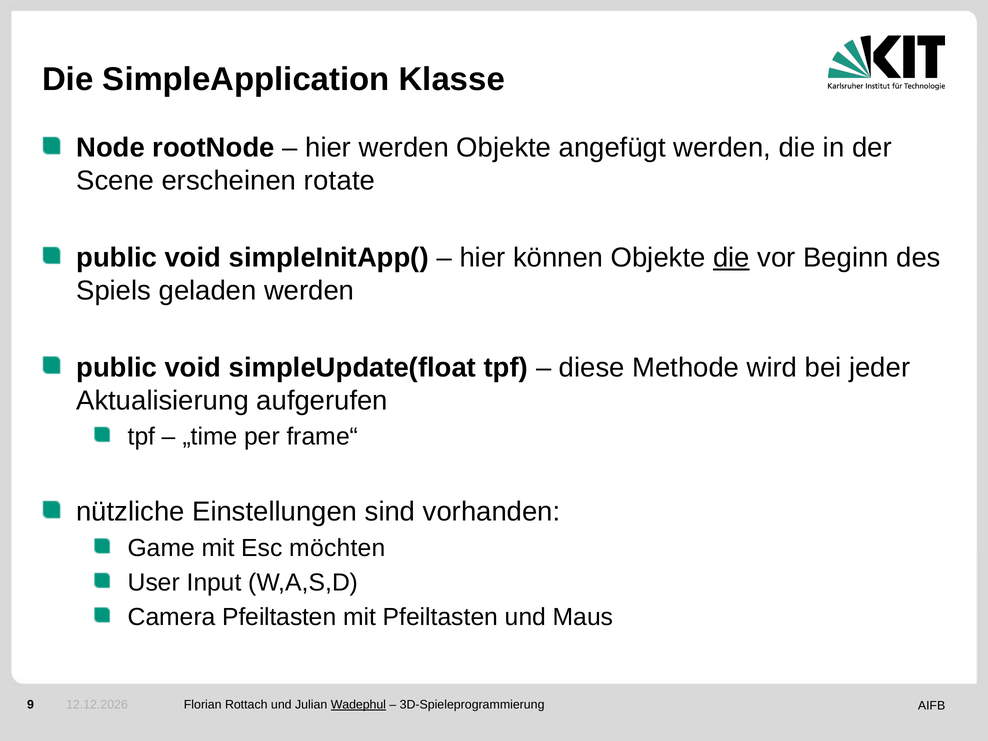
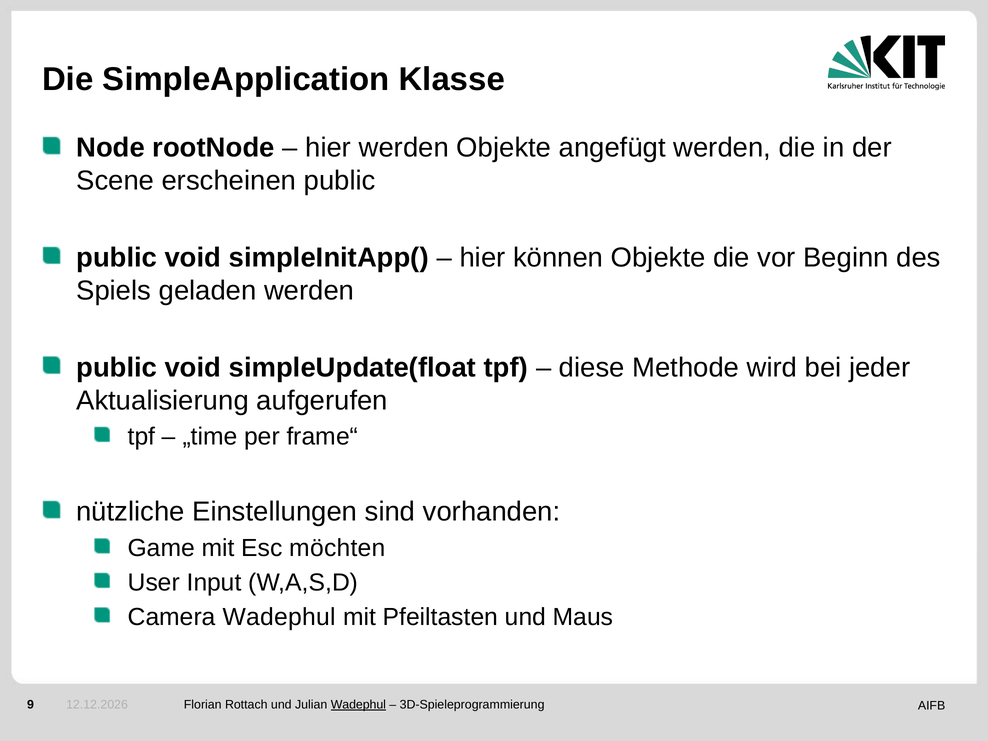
erscheinen rotate: rotate -> public (340, 181)
die underline: present -> none (731, 258)
Camera Pfeiltasten: Pfeiltasten -> Wadephul (279, 617)
